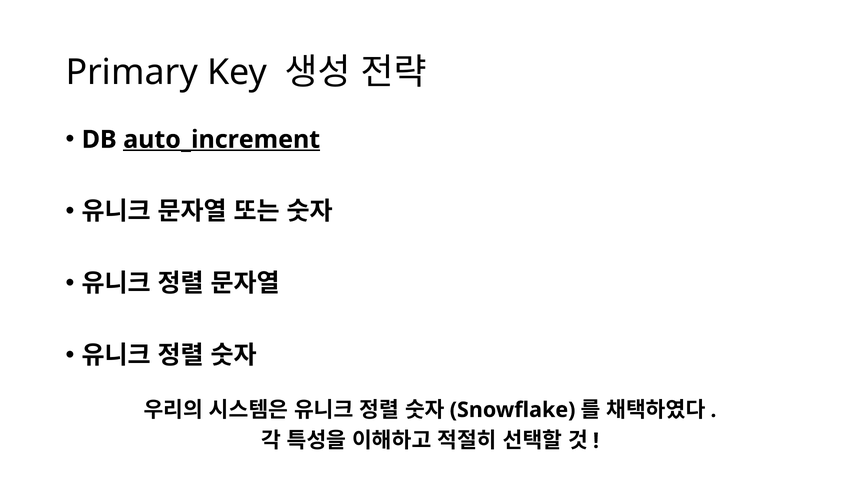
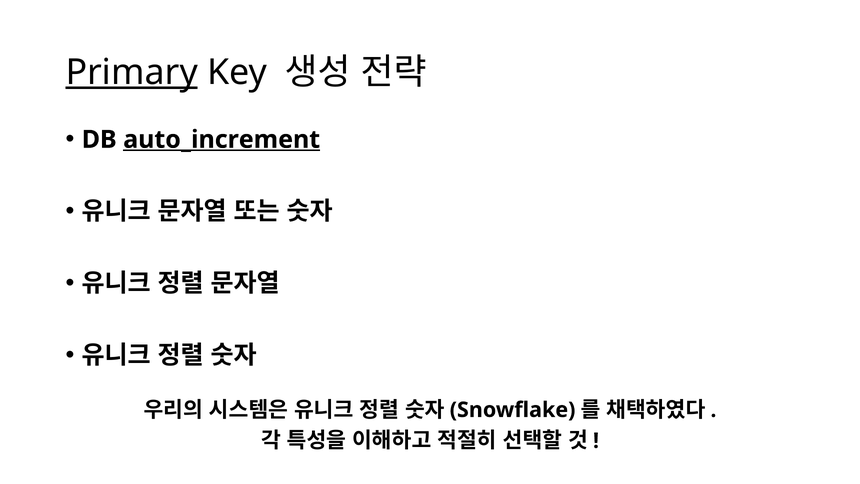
Primary underline: none -> present (132, 72)
